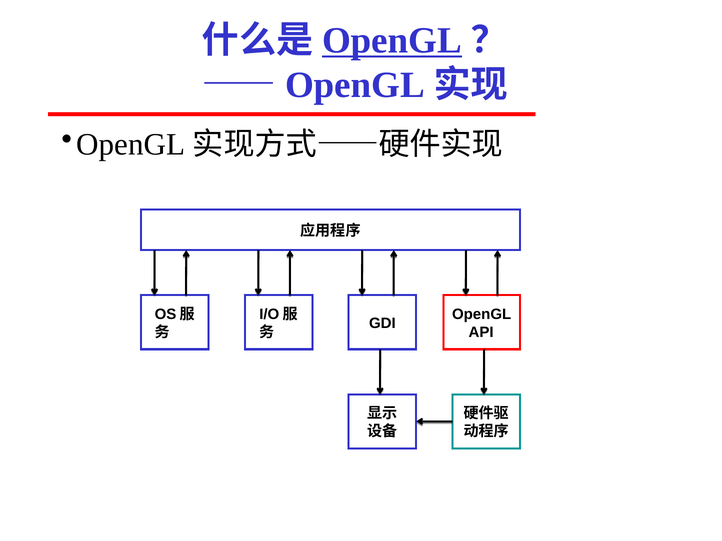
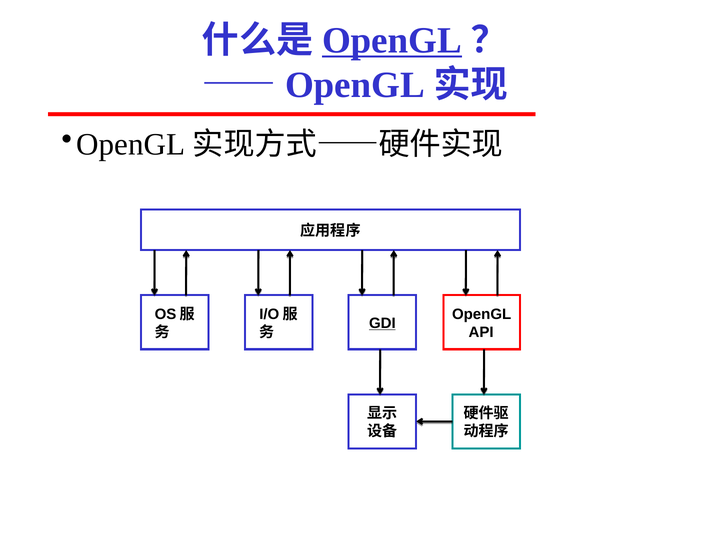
GDI underline: none -> present (382, 324)
